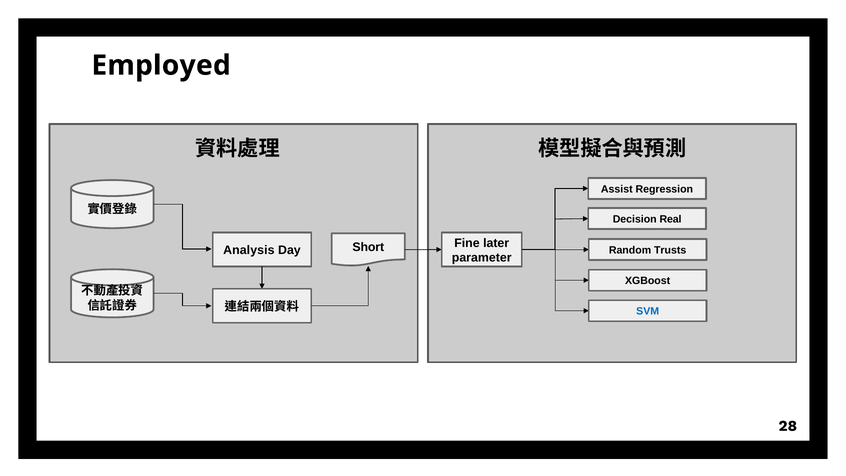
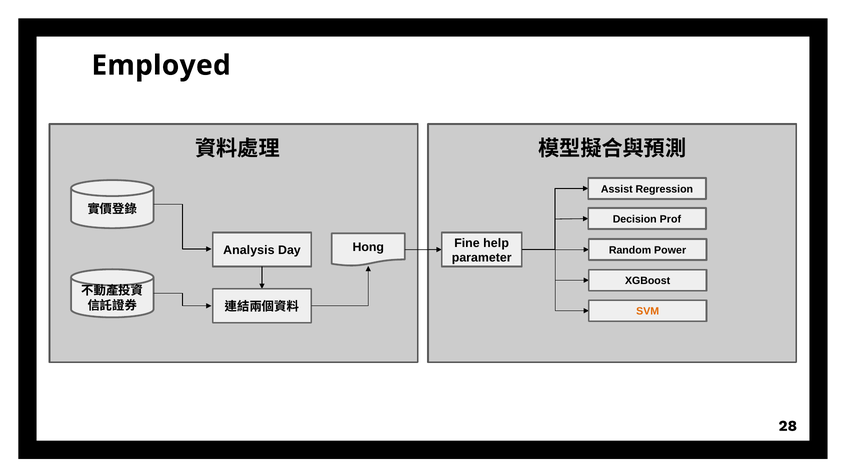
Real: Real -> Prof (670, 219)
later: later -> help (496, 243)
Short: Short -> Hong (368, 247)
Trusts: Trusts -> Power (670, 250)
SVM colour: blue -> orange (648, 311)
